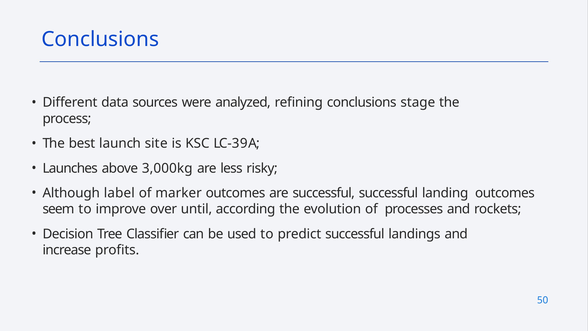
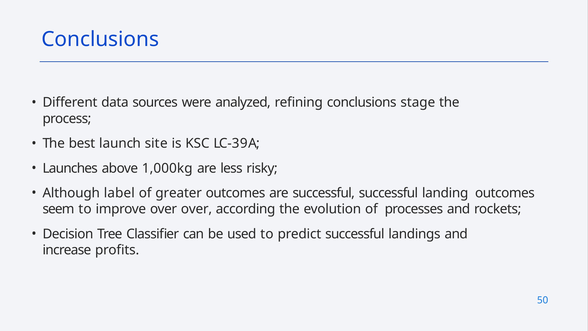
3,000kg: 3,000kg -> 1,000kg (167, 168)
marker: marker -> greater (179, 193)
over until: until -> over (196, 209)
